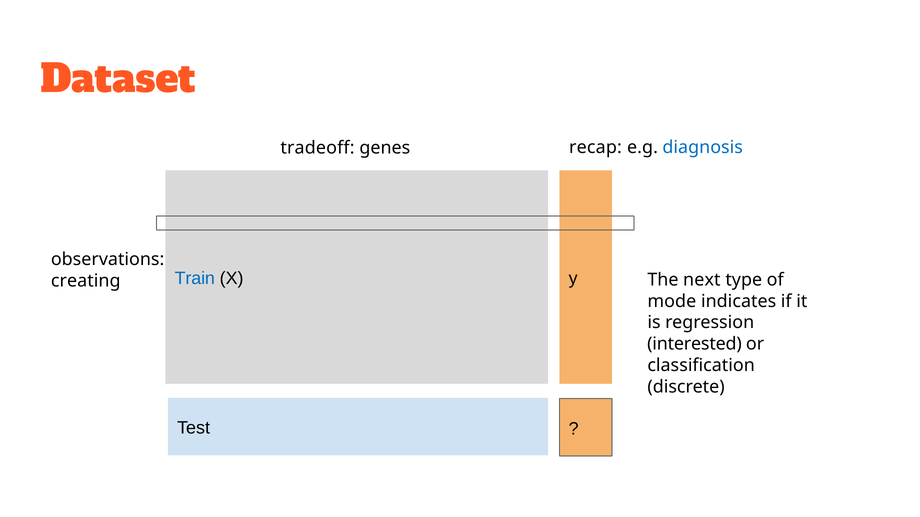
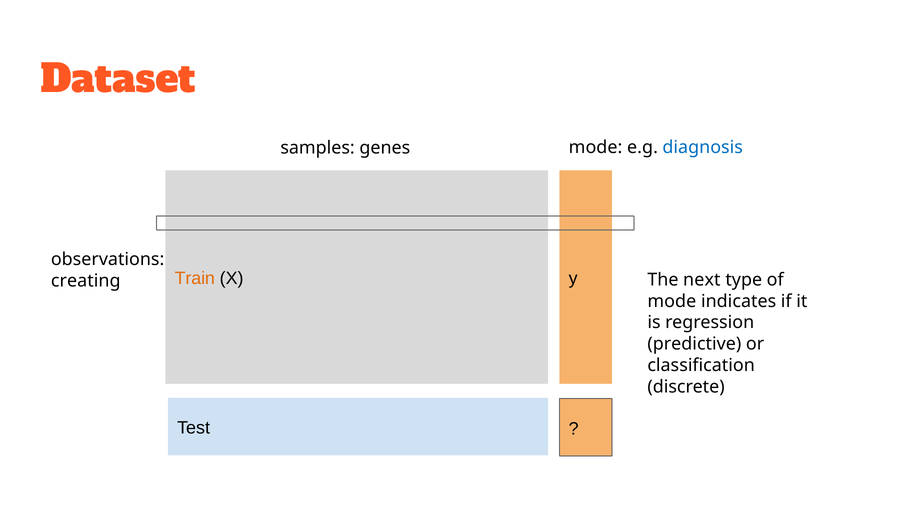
recap: recap -> mode (596, 147)
tradeoff: tradeoff -> samples (318, 148)
Train colour: blue -> orange (195, 279)
interested: interested -> predictive (694, 344)
